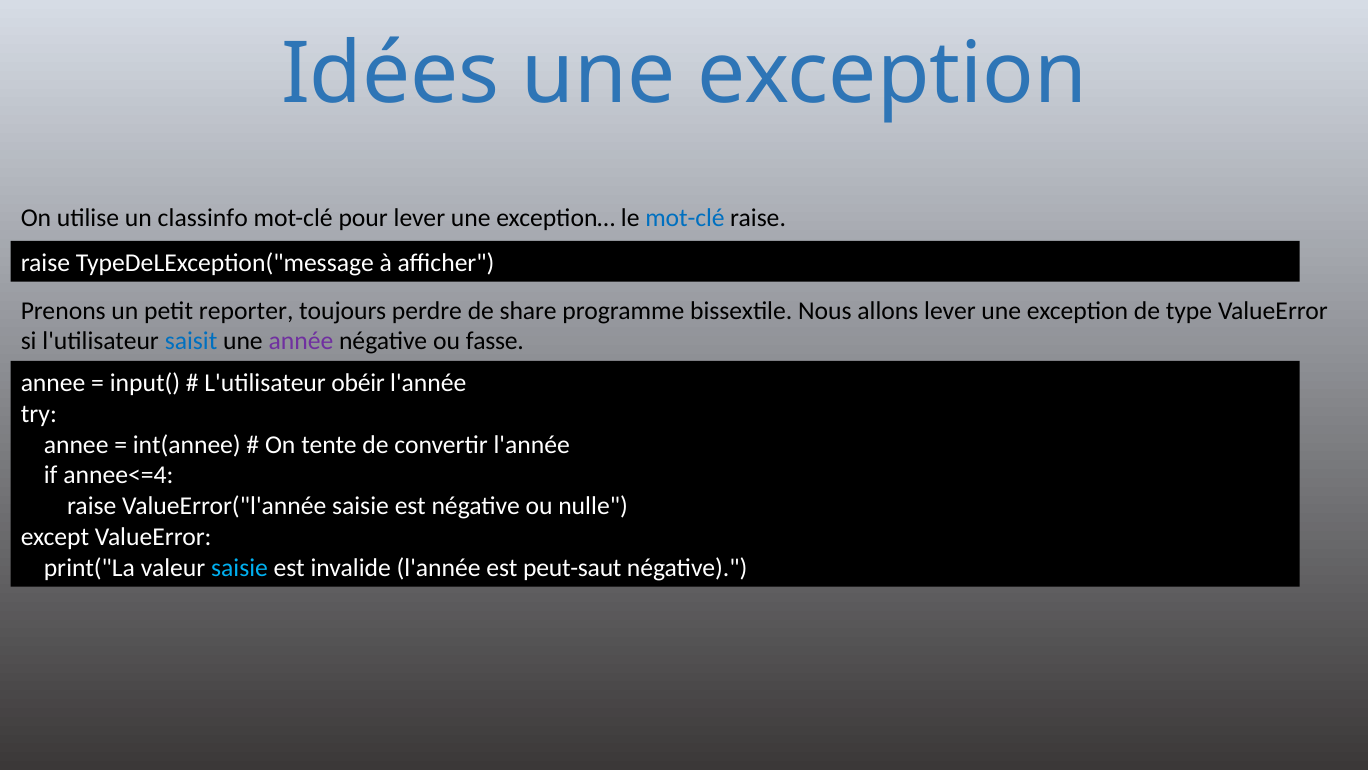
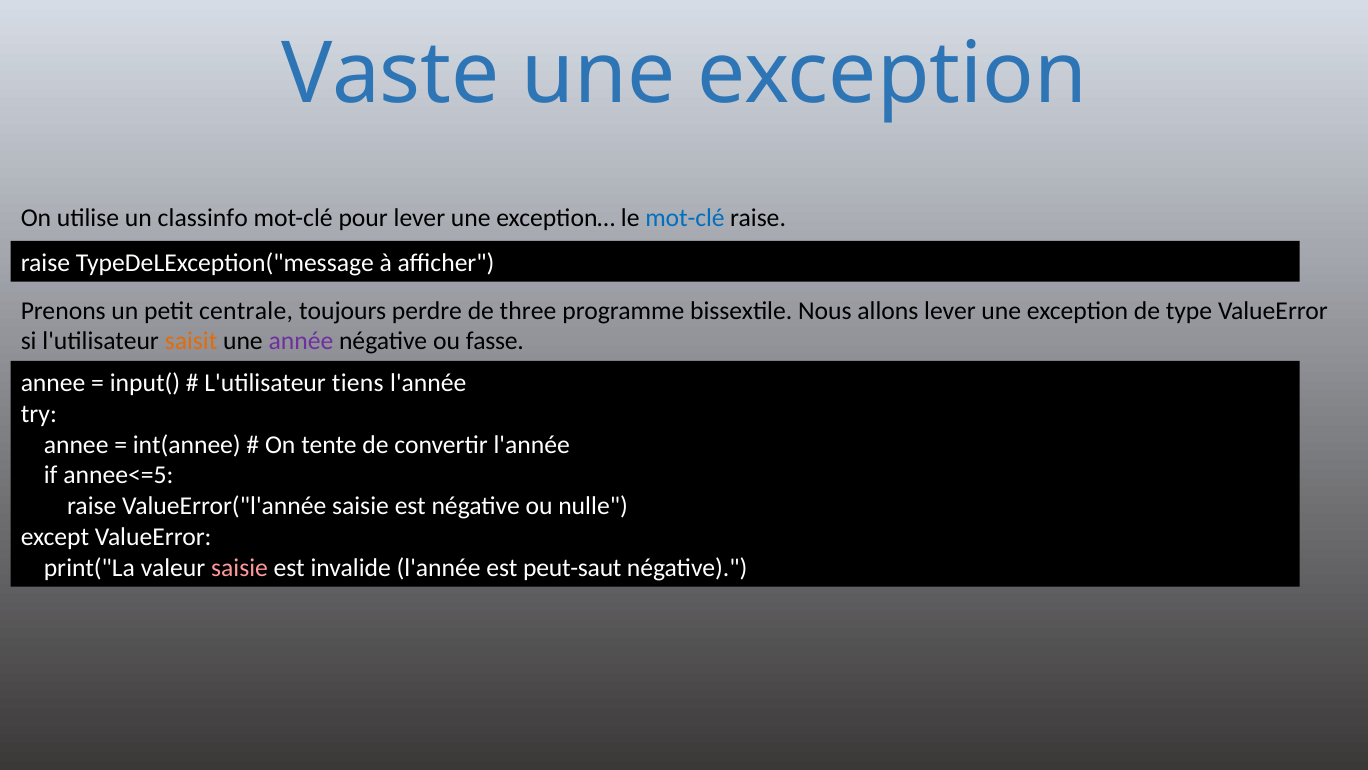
Idées: Idées -> Vaste (390, 74)
reporter: reporter -> centrale (246, 310)
share: share -> three (528, 310)
saisit colour: blue -> orange (191, 341)
obéir: obéir -> tiens (358, 383)
annee<=4: annee<=4 -> annee<=5 (118, 475)
saisie colour: light blue -> pink (240, 568)
